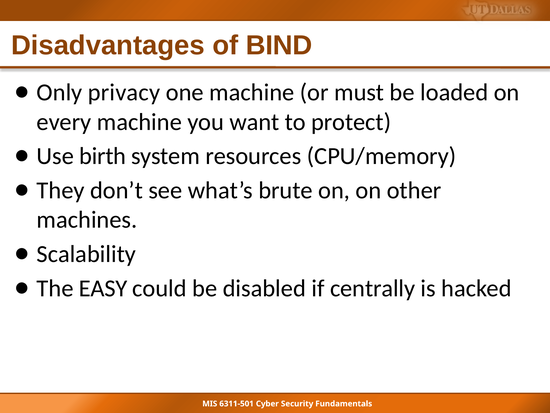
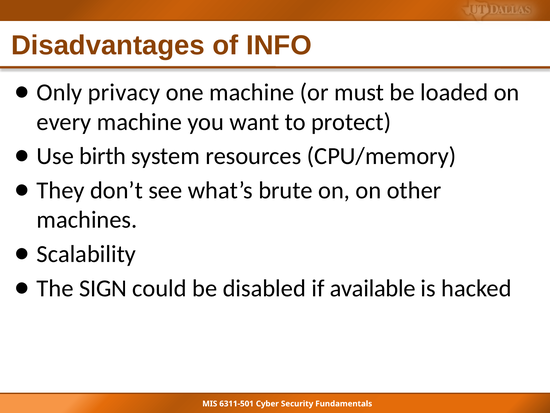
BIND: BIND -> INFO (279, 45)
EASY: EASY -> SIGN (103, 288)
centrally: centrally -> available (373, 288)
